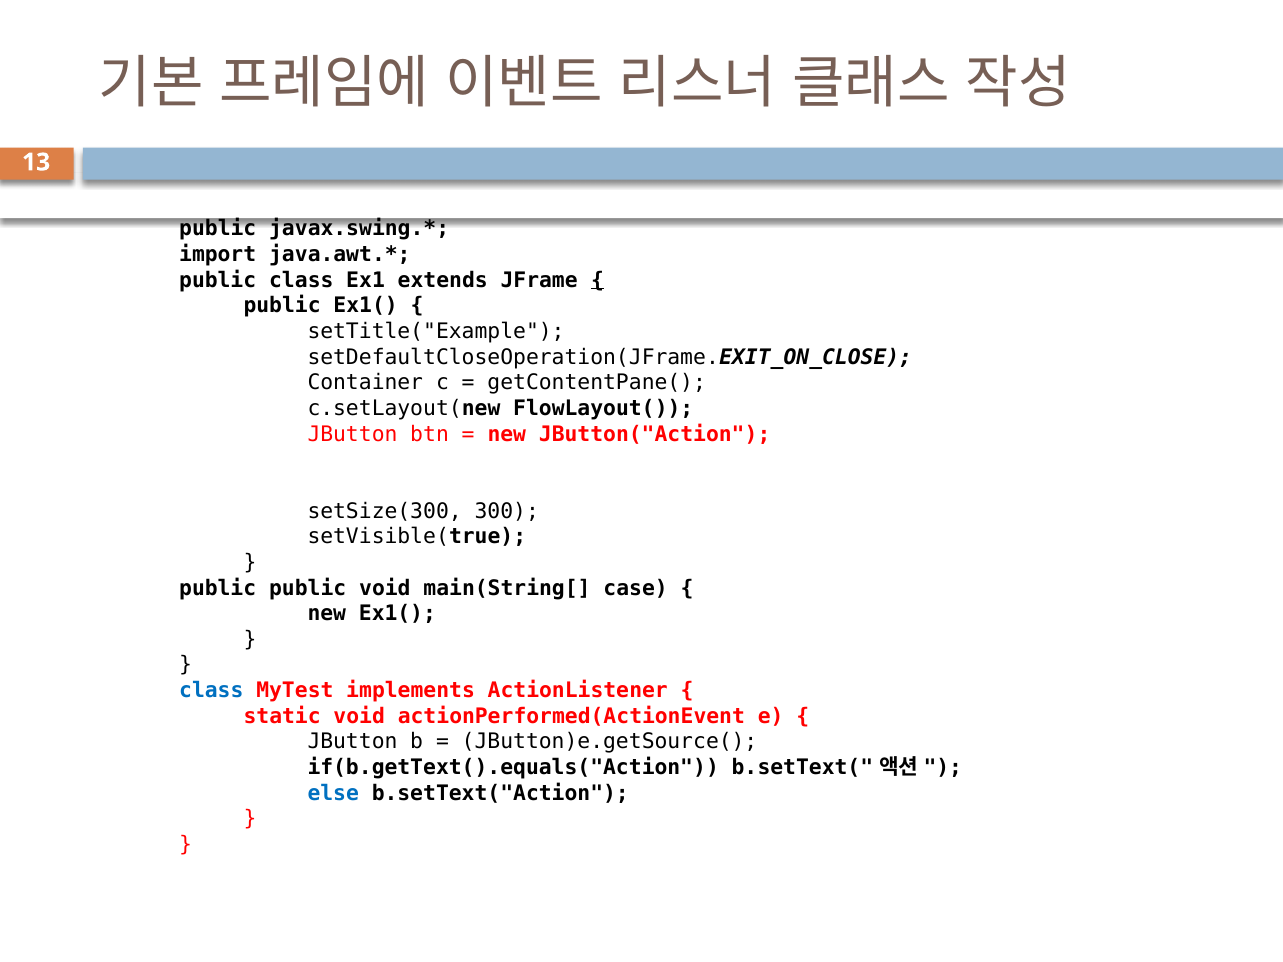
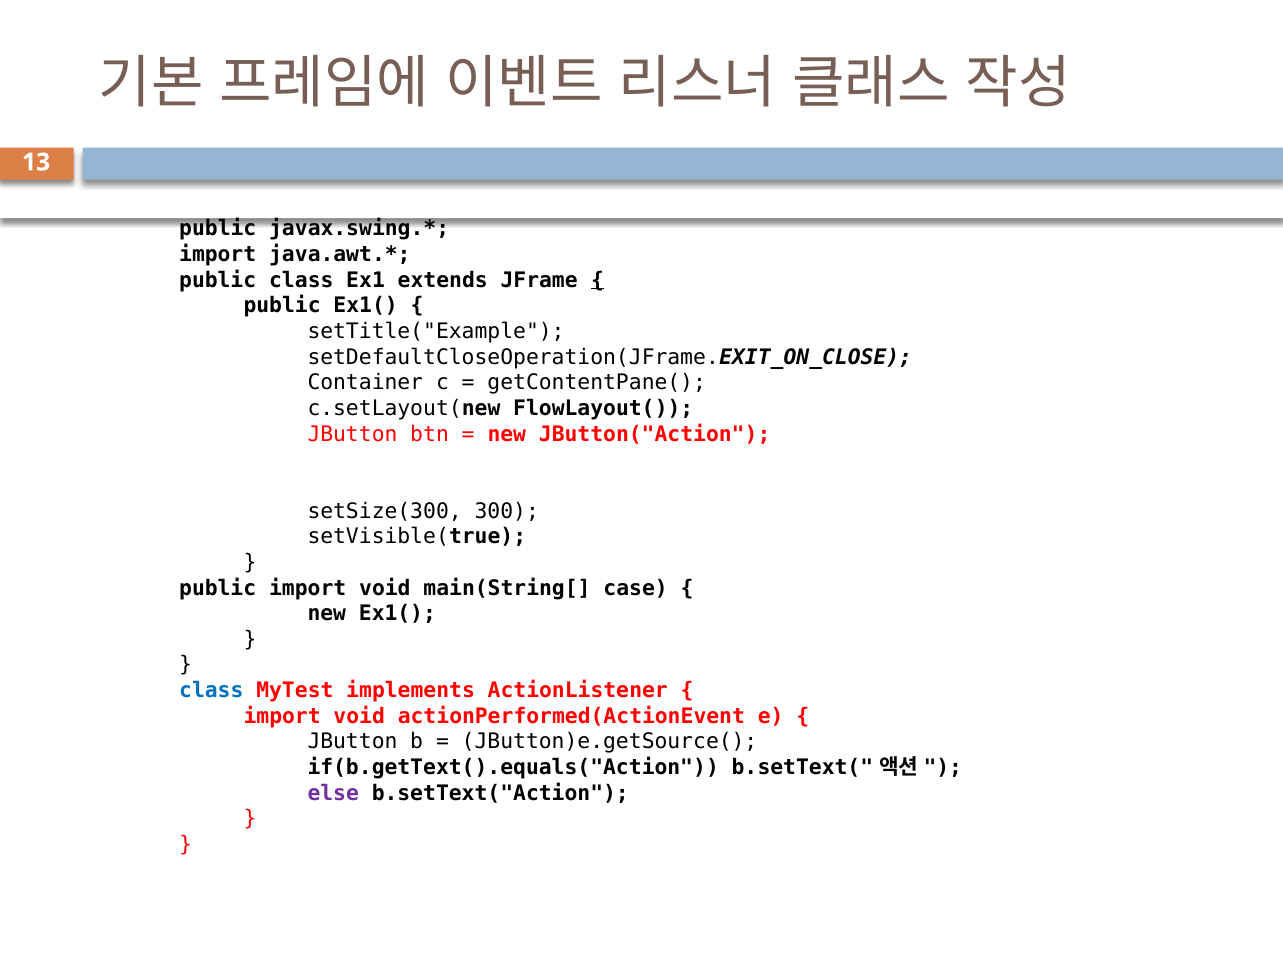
public public: public -> import (308, 588)
static: static -> import (282, 716)
else colour: blue -> purple (333, 793)
